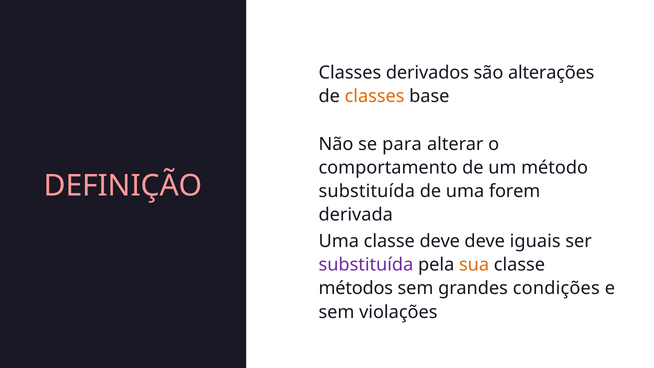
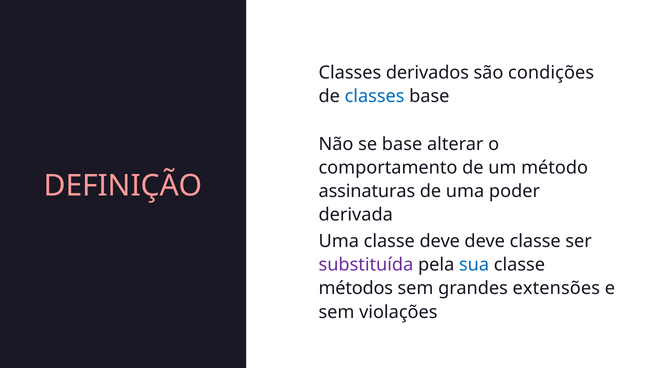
alterações: alterações -> condições (551, 73)
classes colour: orange -> blue (375, 96)
se para: para -> base (402, 144)
substituída: substituída -> assinaturas (367, 191)
forem: forem -> poder (515, 191)
deve iguais: iguais -> classe (535, 241)
sua colour: orange -> blue (474, 265)
condições: condições -> extensões (556, 288)
